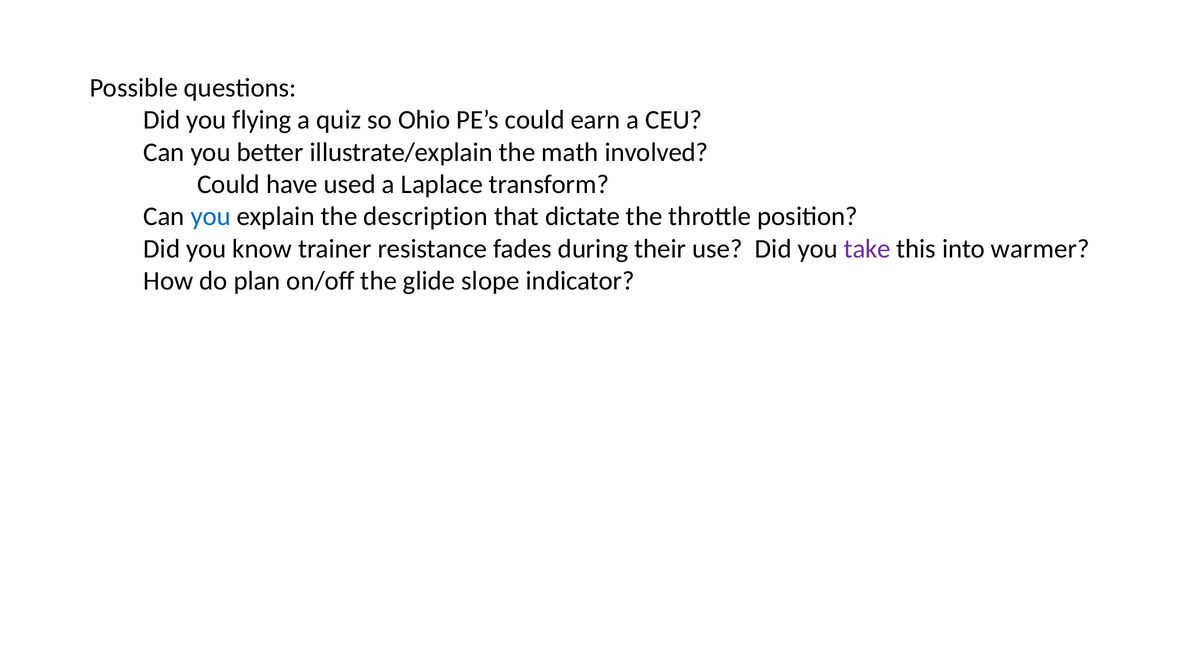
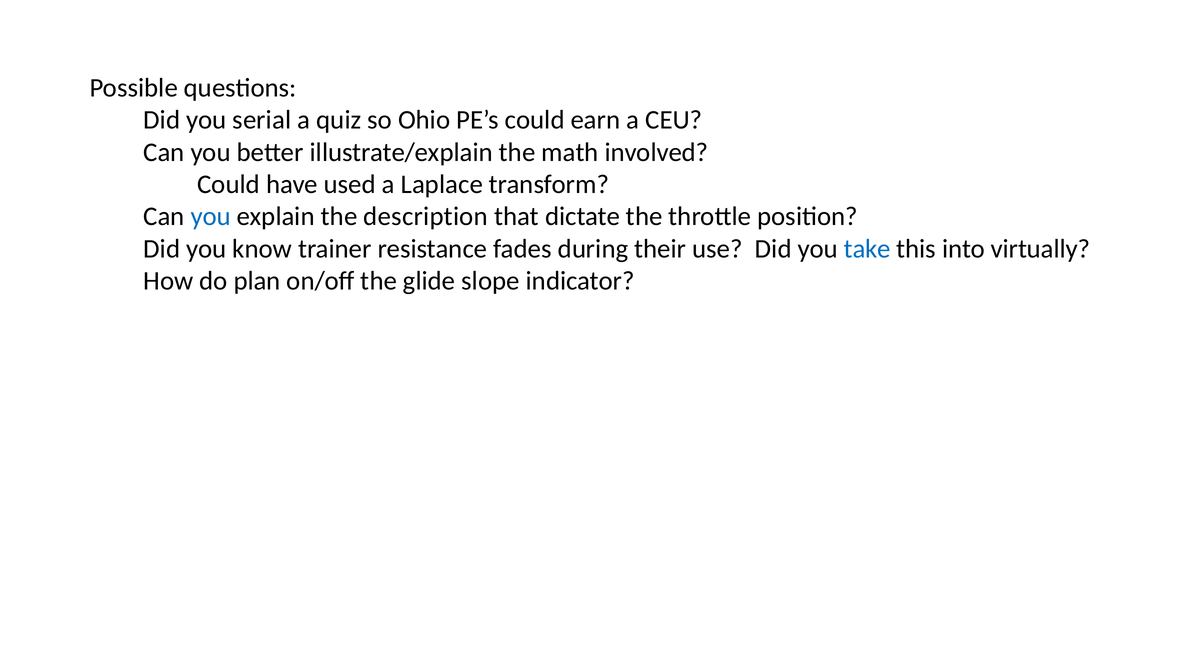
flying: flying -> serial (262, 120)
take colour: purple -> blue (867, 249)
warmer: warmer -> virtually (1040, 249)
